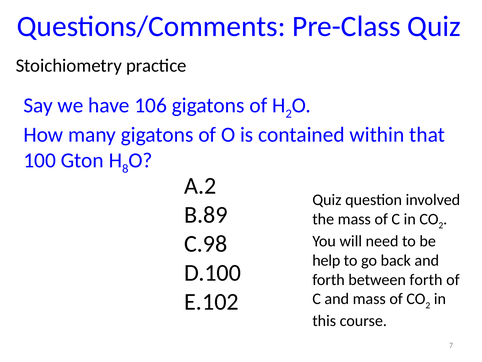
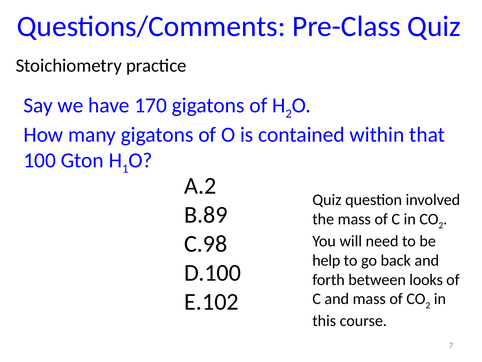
106: 106 -> 170 (151, 105)
8: 8 -> 1 (125, 168)
between forth: forth -> looks (426, 279)
